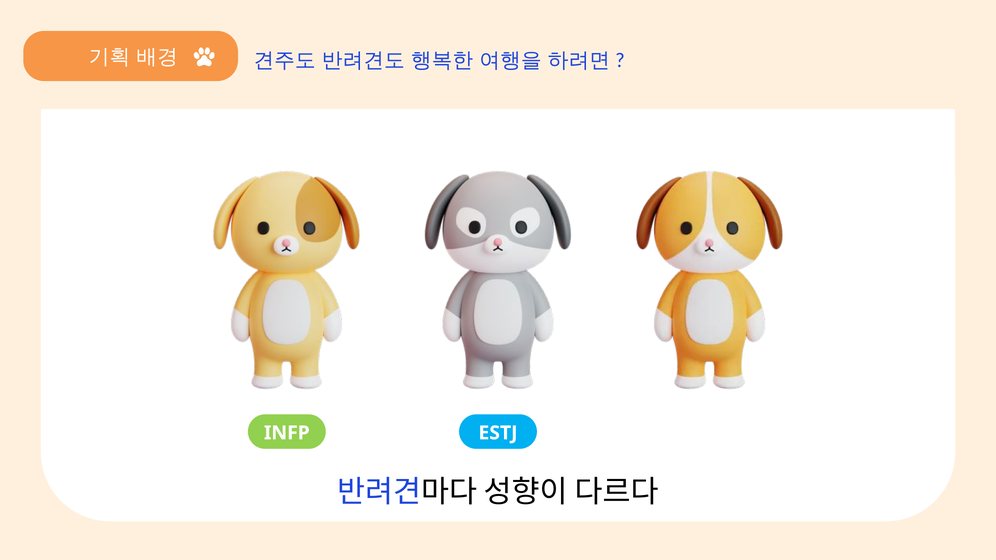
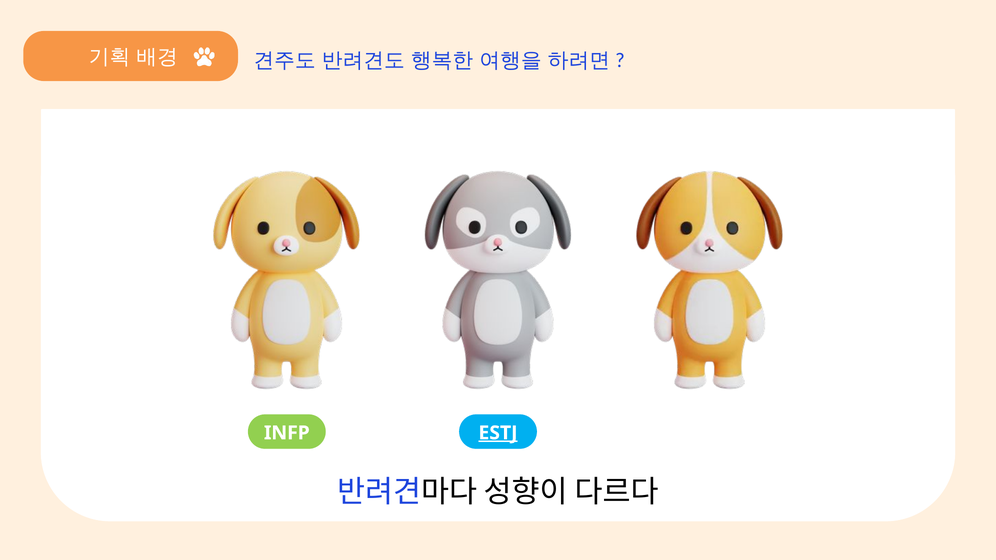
ESTJ underline: none -> present (498, 433)
